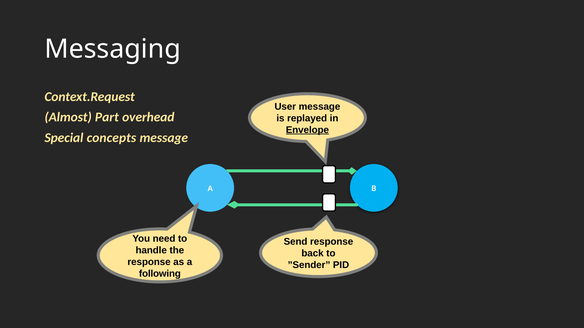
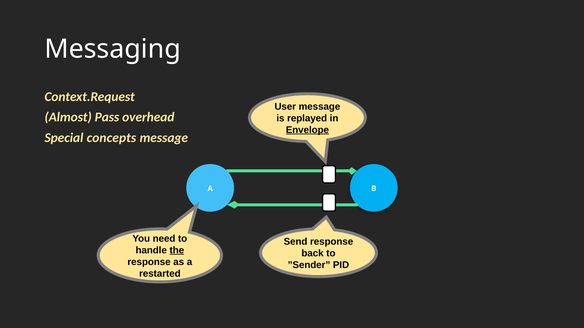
Part: Part -> Pass (107, 117)
the underline: none -> present (177, 251)
following: following -> restarted (160, 274)
